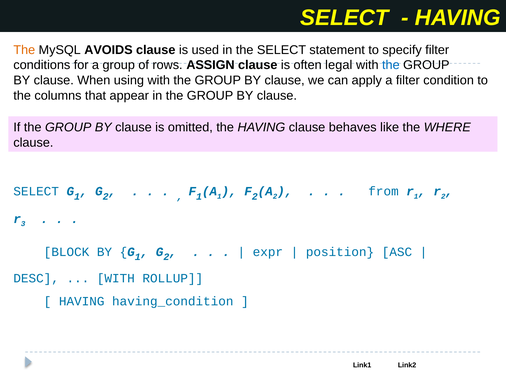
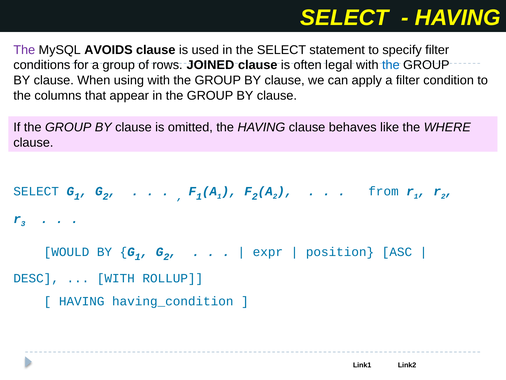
The colour: orange -> purple (24, 50)
ASSIGN: ASSIGN -> JOINED (210, 65)
BLOCK: BLOCK -> WOULD (67, 252)
